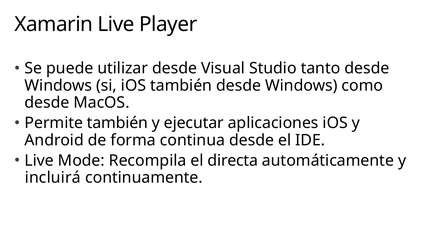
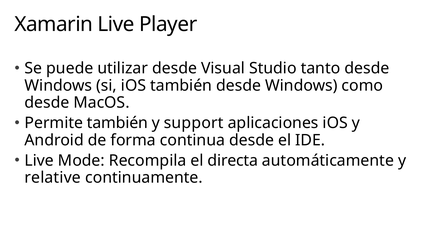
ejecutar: ejecutar -> support (194, 123)
incluirá: incluirá -> relative (53, 177)
